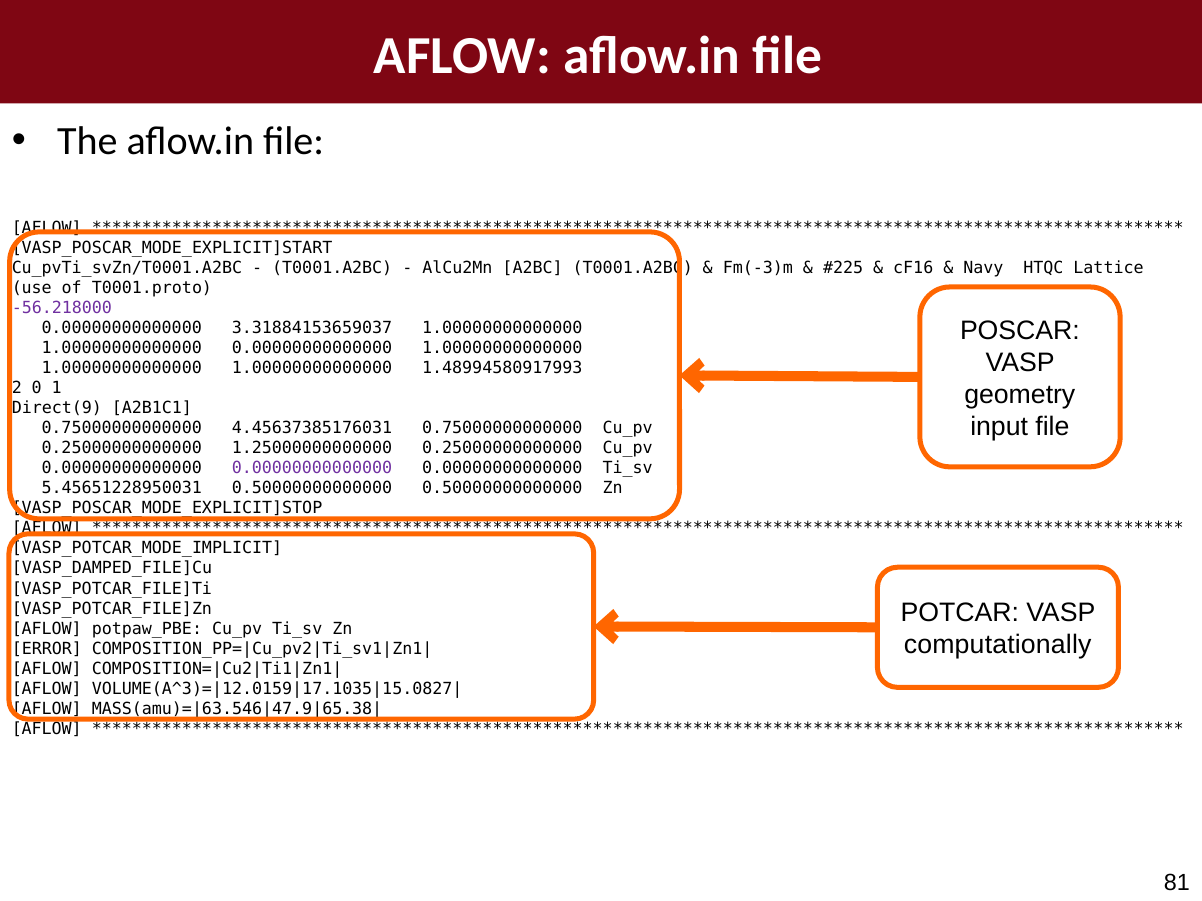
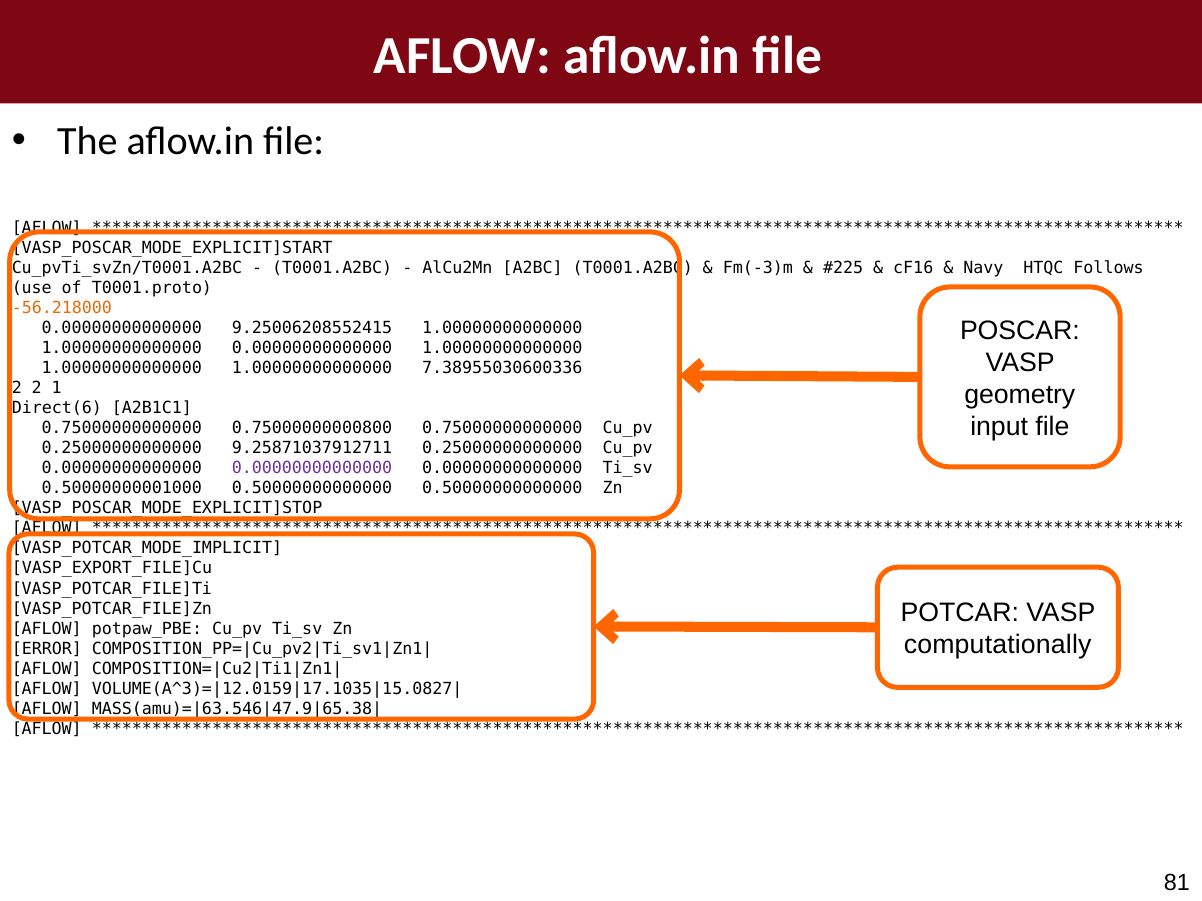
Lattice: Lattice -> Follows (1109, 268)
-56.218000 colour: purple -> orange (62, 308)
3.31884153659037: 3.31884153659037 -> 9.25006208552415 (312, 328)
1.48994580917993: 1.48994580917993 -> 7.38955030600336 (502, 368)
2 0: 0 -> 2 (37, 388)
Direct(9: Direct(9 -> Direct(6 (57, 408)
4.45637385176031: 4.45637385176031 -> 0.75000000000800 (312, 428)
1.25000000000000: 1.25000000000000 -> 9.25871037912711 (312, 448)
5.45651228950031: 5.45651228950031 -> 0.50000000001000 (122, 489)
VASP_DAMPED_FILE]Cu: VASP_DAMPED_FILE]Cu -> VASP_EXPORT_FILE]Cu (112, 569)
